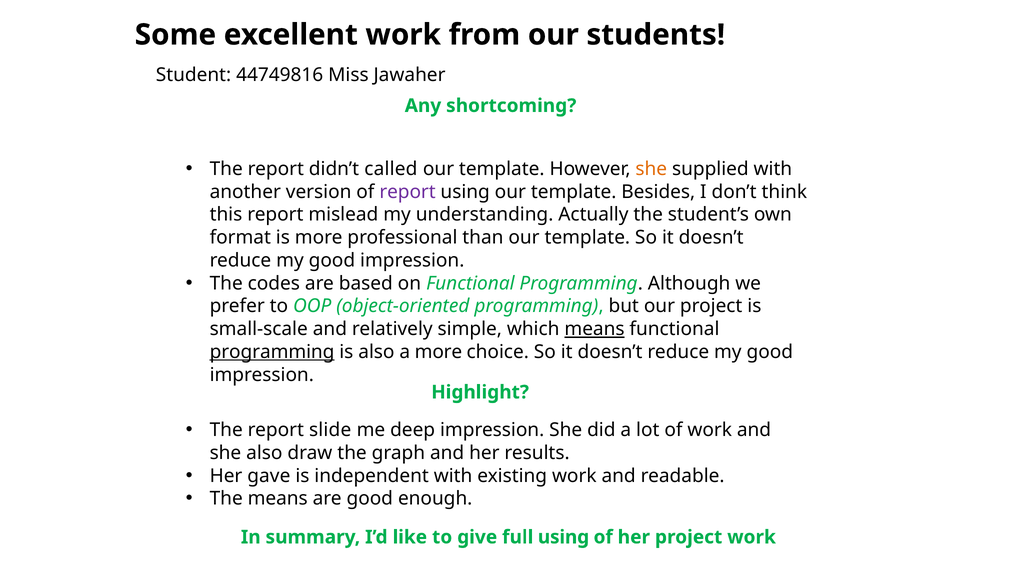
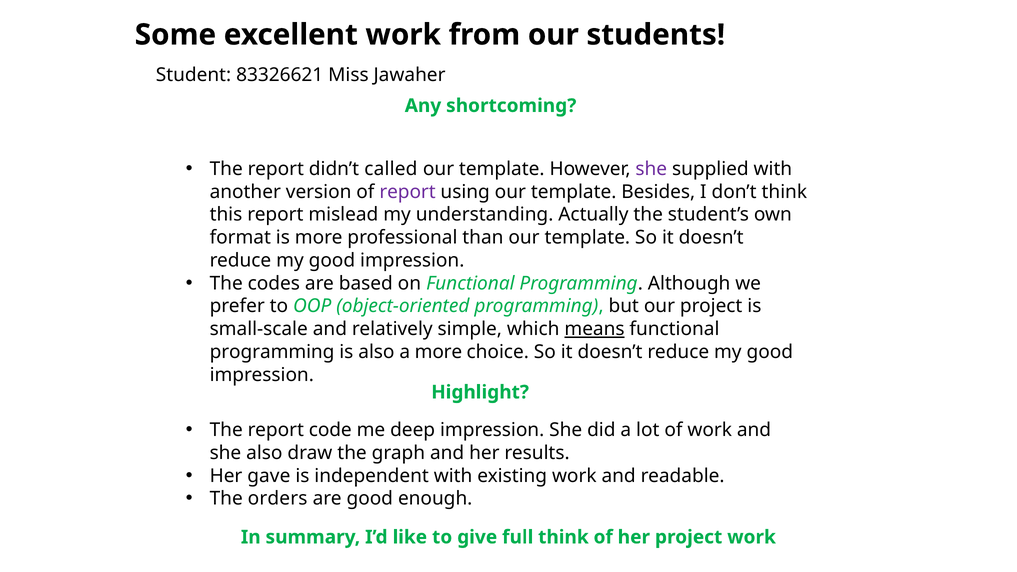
44749816: 44749816 -> 83326621 (280, 75)
she colour: orange -> purple (651, 169)
programming underline: present -> none (272, 352)
slide: slide -> code (330, 430)
The means: means -> orders (278, 499)
full using: using -> think (563, 537)
